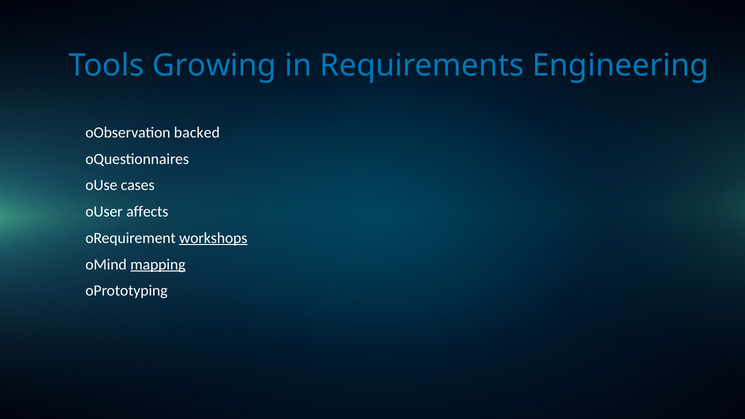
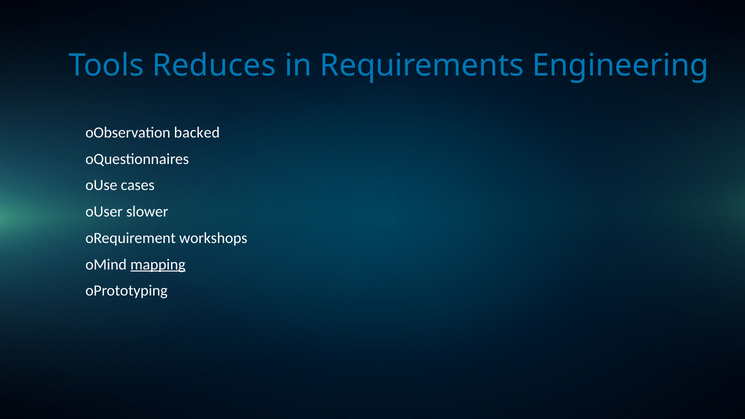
Growing: Growing -> Reduces (214, 65)
affects: affects -> slower (147, 212)
workshops underline: present -> none (213, 238)
